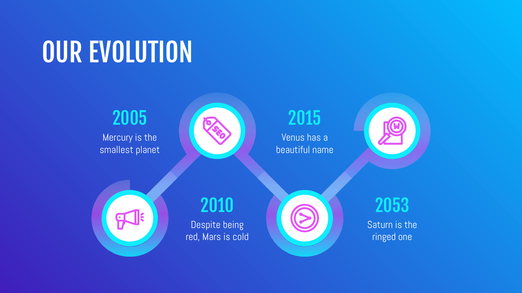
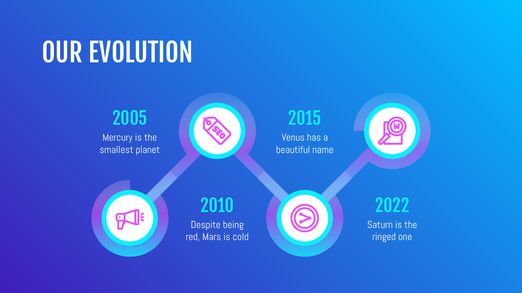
2053: 2053 -> 2022 (392, 207)
